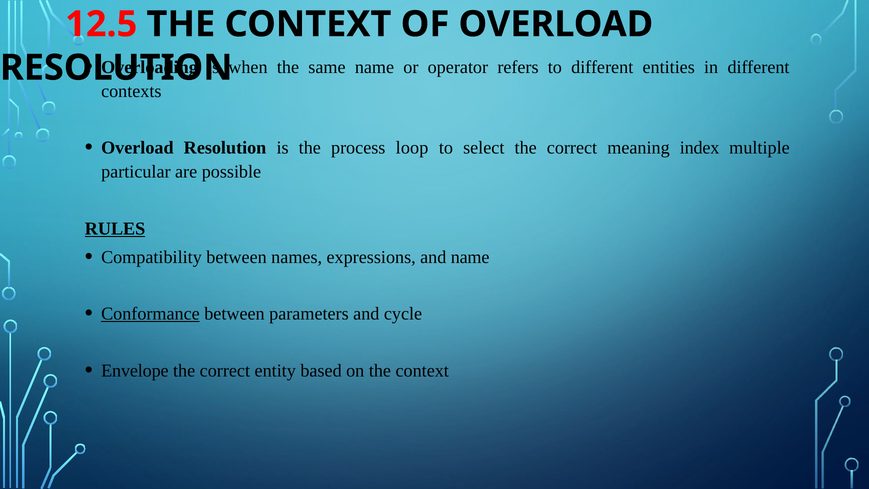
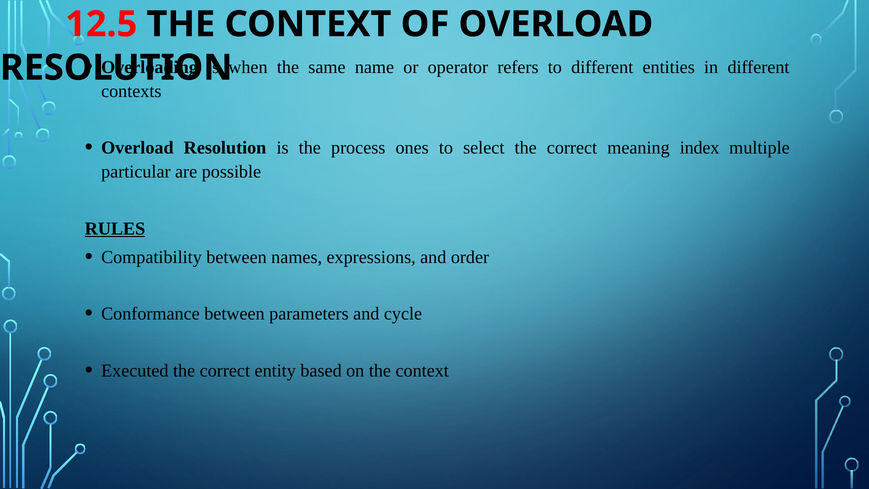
loop: loop -> ones (412, 148)
and name: name -> order (470, 257)
Conformance underline: present -> none (150, 314)
Envelope: Envelope -> Executed (135, 371)
